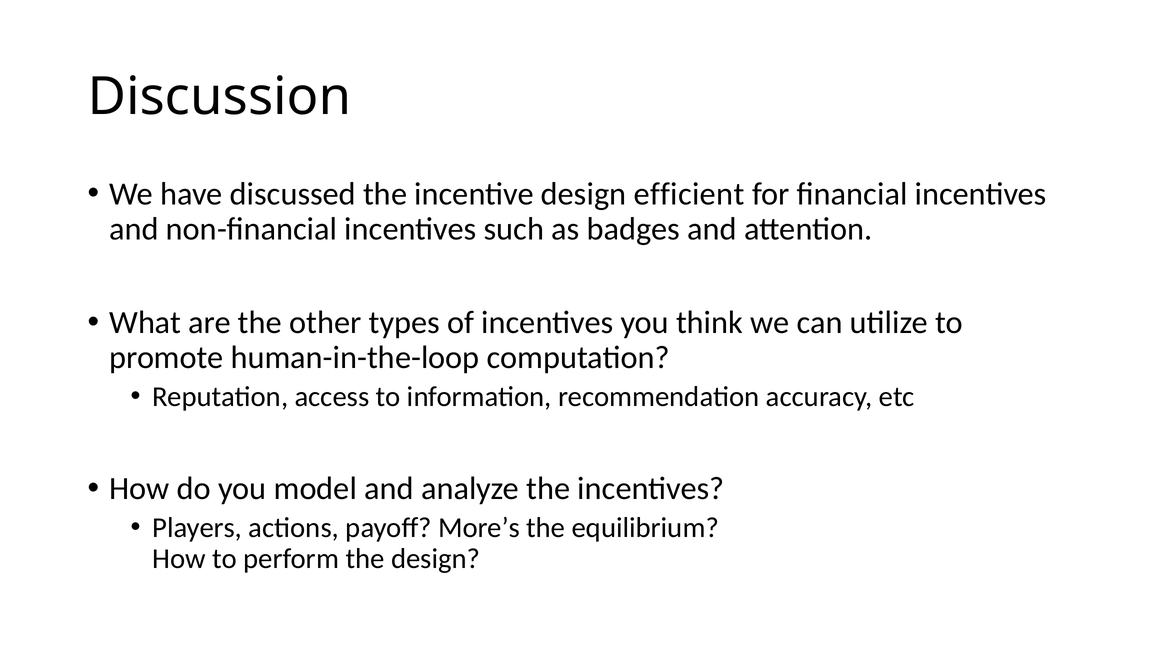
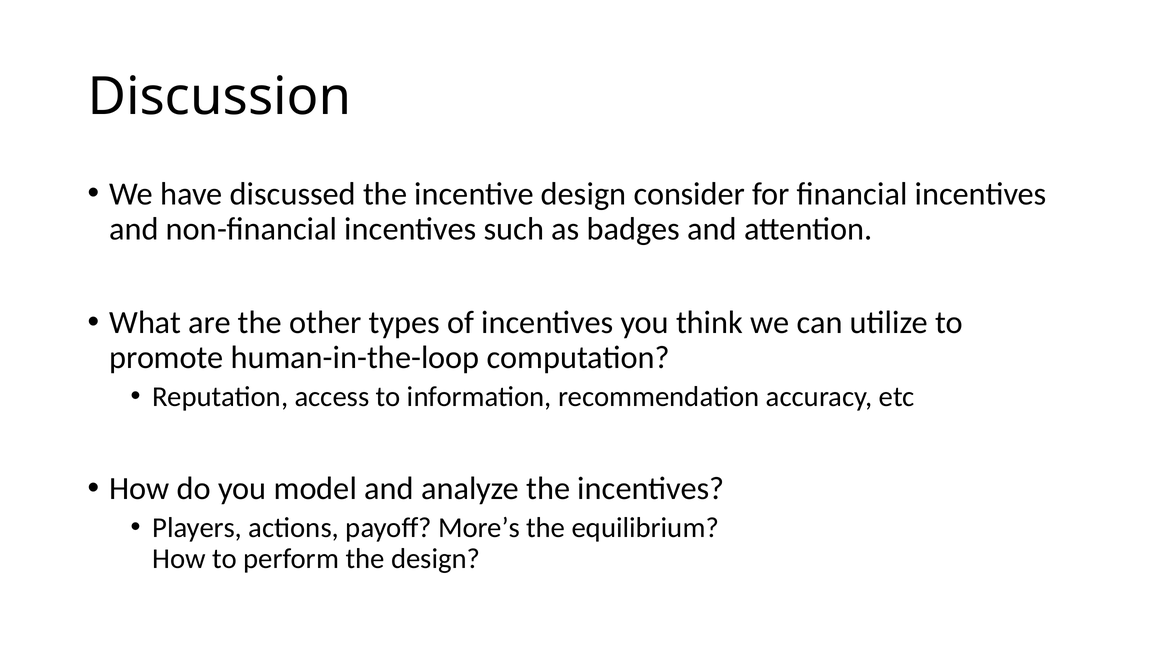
efficient: efficient -> consider (689, 194)
